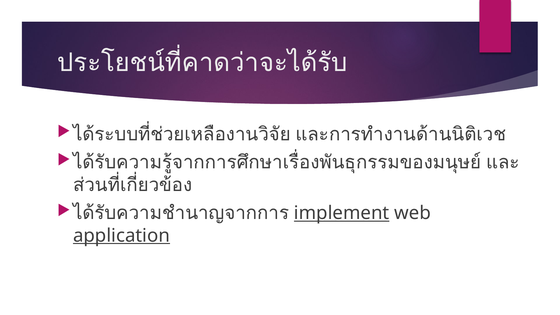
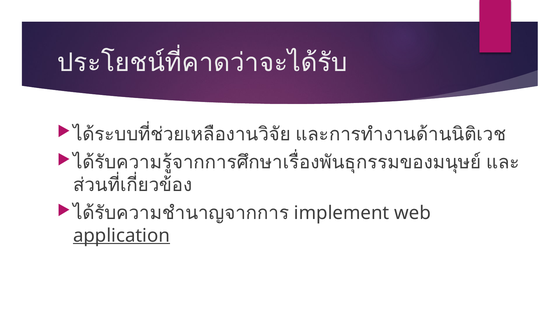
implement underline: present -> none (342, 213)
